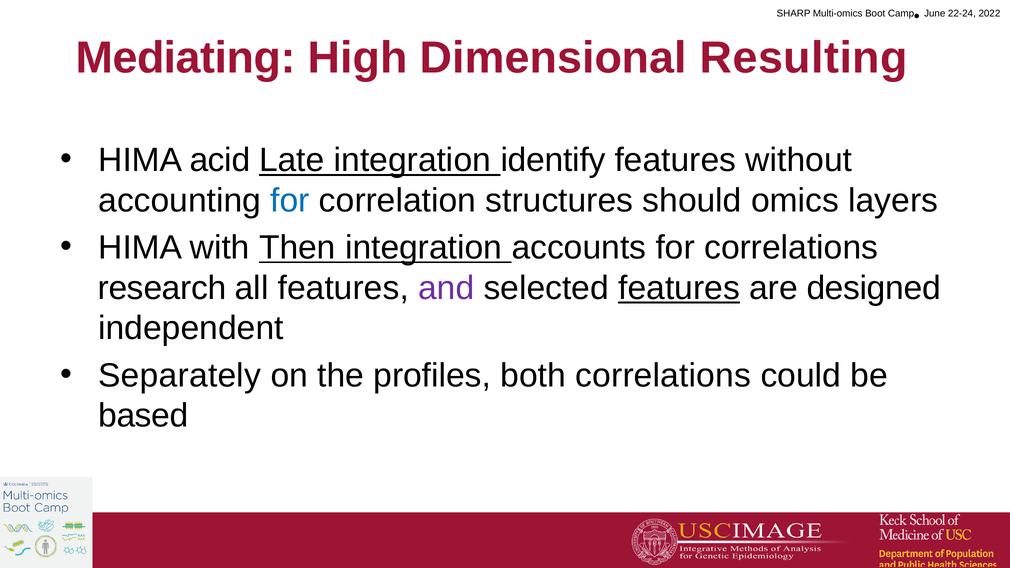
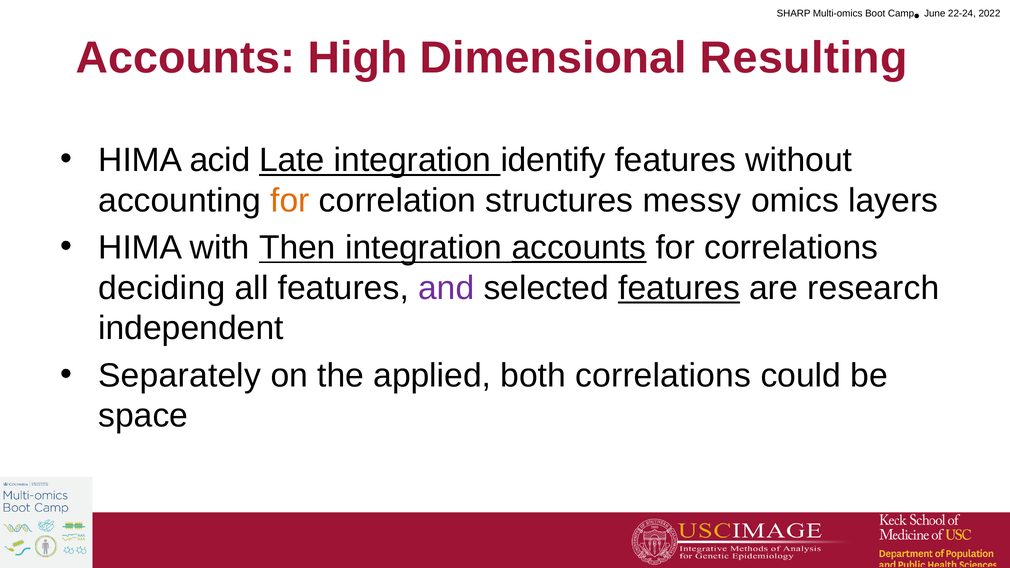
Mediating: Mediating -> Accounts (185, 58)
for colour: blue -> orange (290, 201)
should: should -> messy (692, 201)
accounts underline: none -> present (579, 248)
research: research -> deciding (162, 288)
designed: designed -> research (873, 288)
profiles: profiles -> applied (432, 376)
based: based -> space (143, 416)
